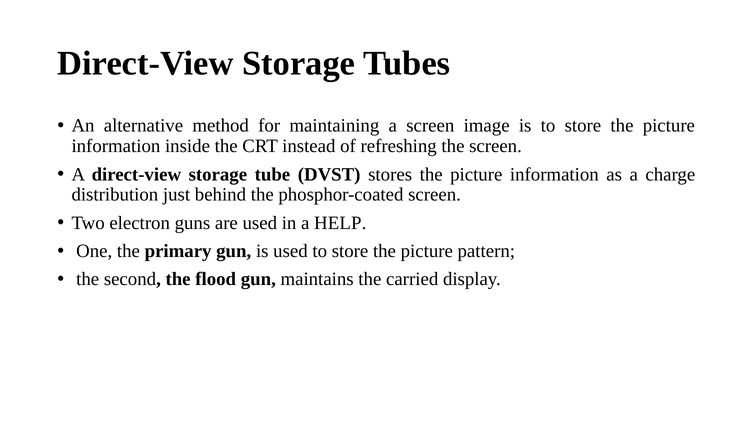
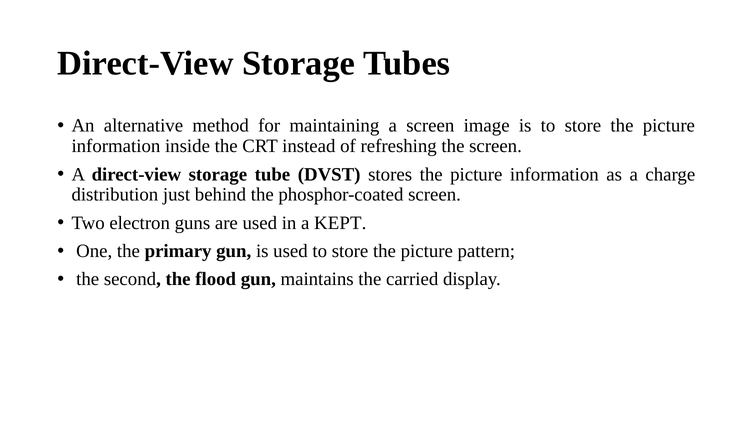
HELP: HELP -> KEPT (340, 223)
